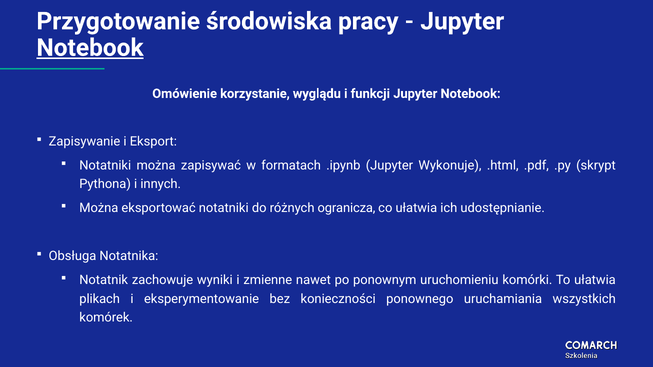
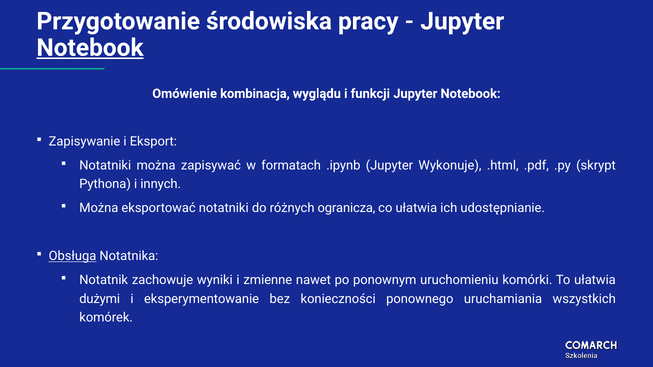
korzystanie: korzystanie -> kombinacja (255, 94)
Obsługa underline: none -> present (72, 256)
plikach: plikach -> dużymi (100, 299)
